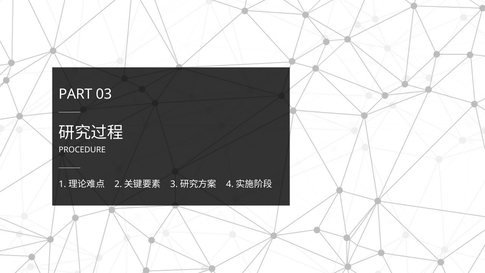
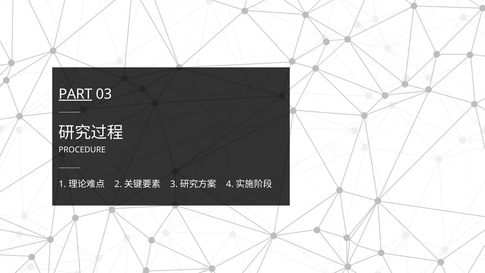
PART underline: none -> present (75, 94)
